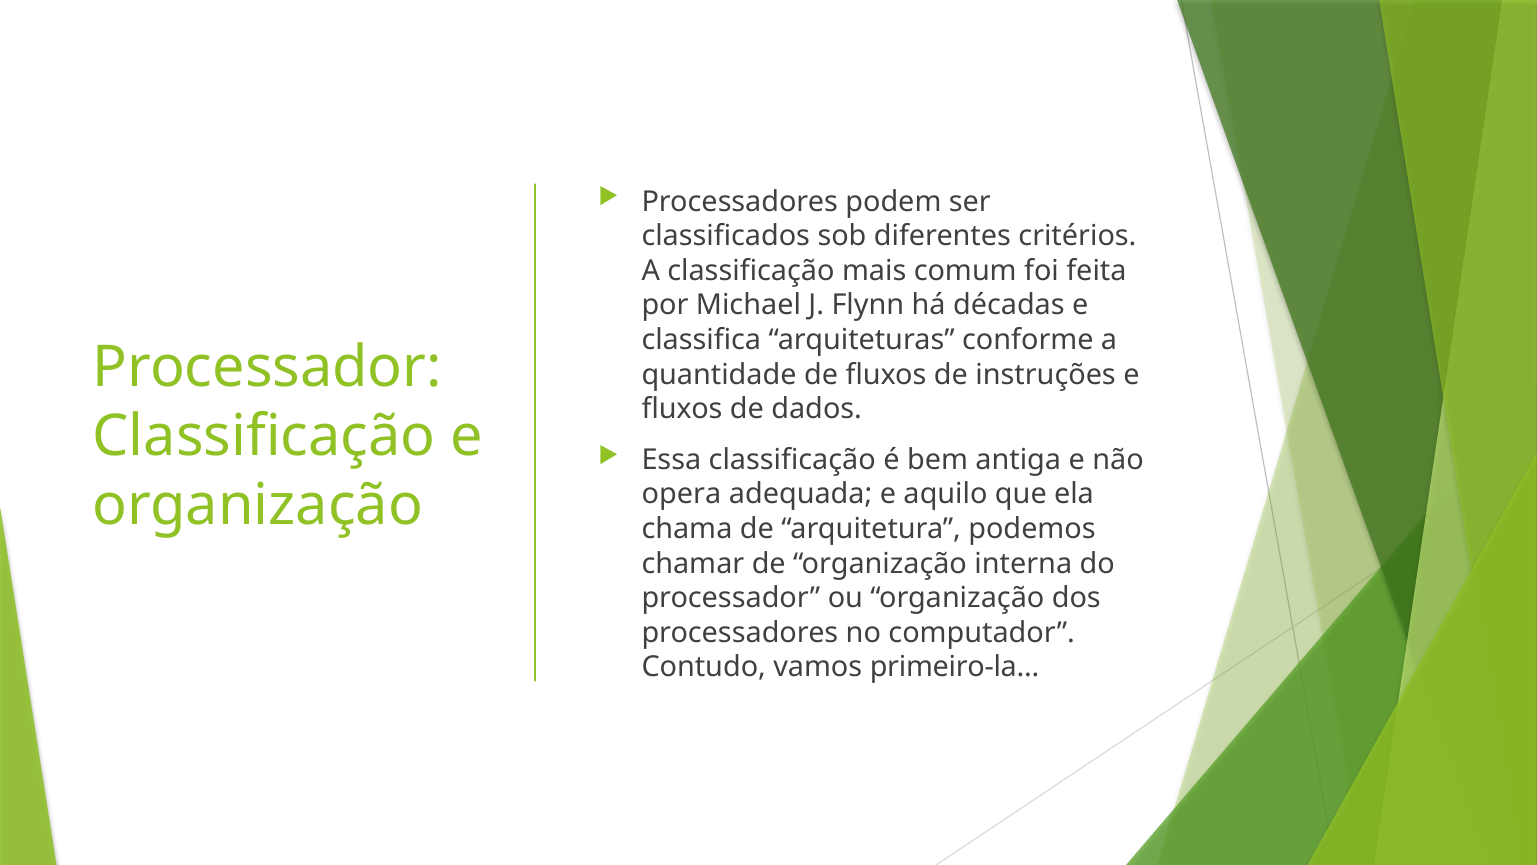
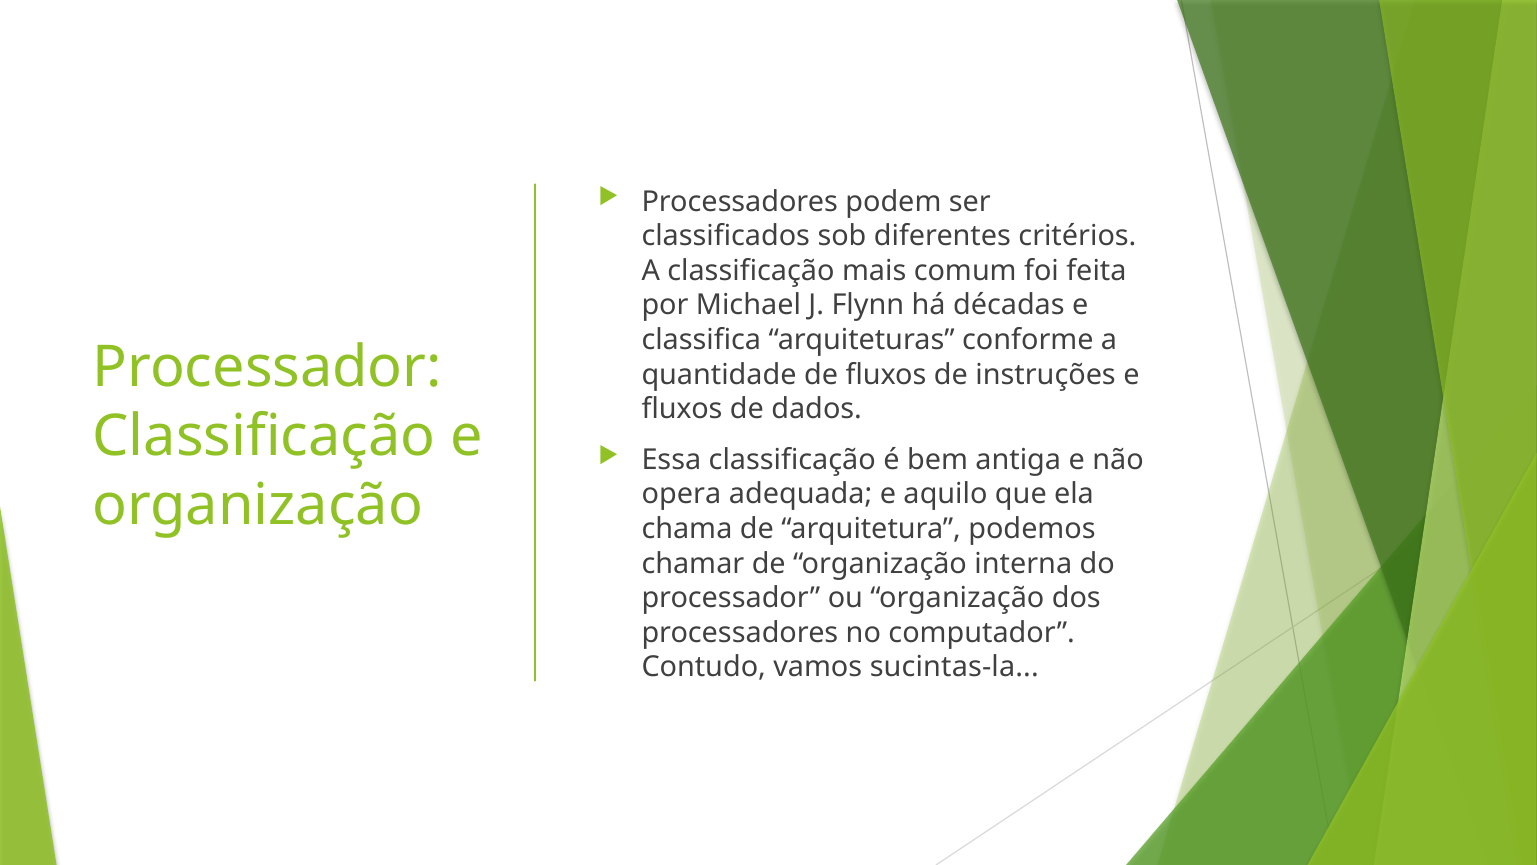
primeiro-la: primeiro-la -> sucintas-la (954, 667)
